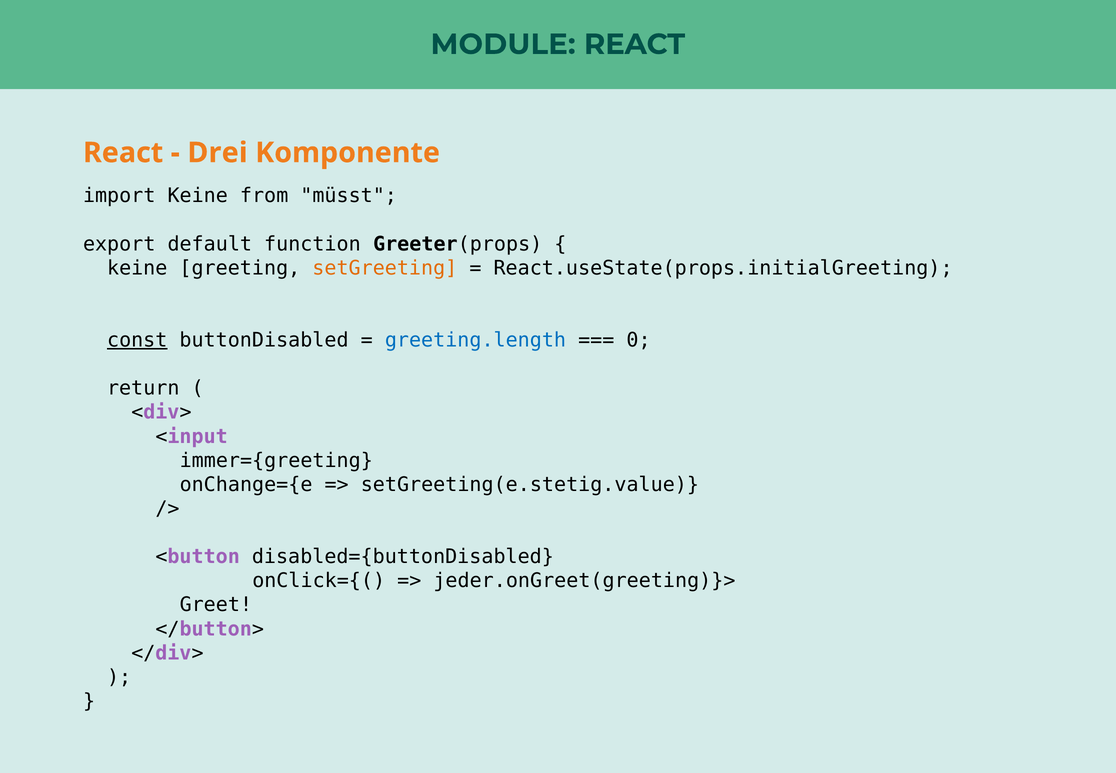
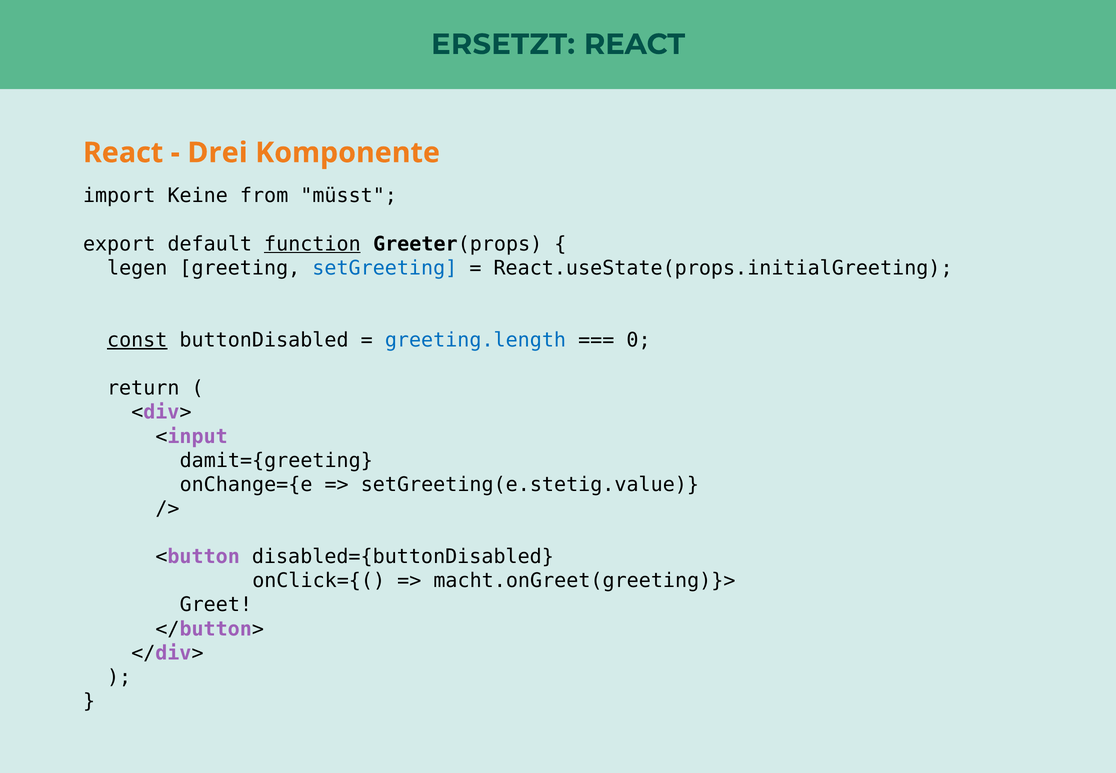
MODULE: MODULE -> ERSETZT (503, 44)
function underline: none -> present (312, 244)
keine: keine -> legen (137, 268)
setGreeting colour: orange -> blue (385, 268)
immer={greeting: immer={greeting -> damit={greeting (276, 460)
jeder.onGreet(greeting)}>: jeder.onGreet(greeting)}> -> macht.onGreet(greeting)}> (584, 580)
